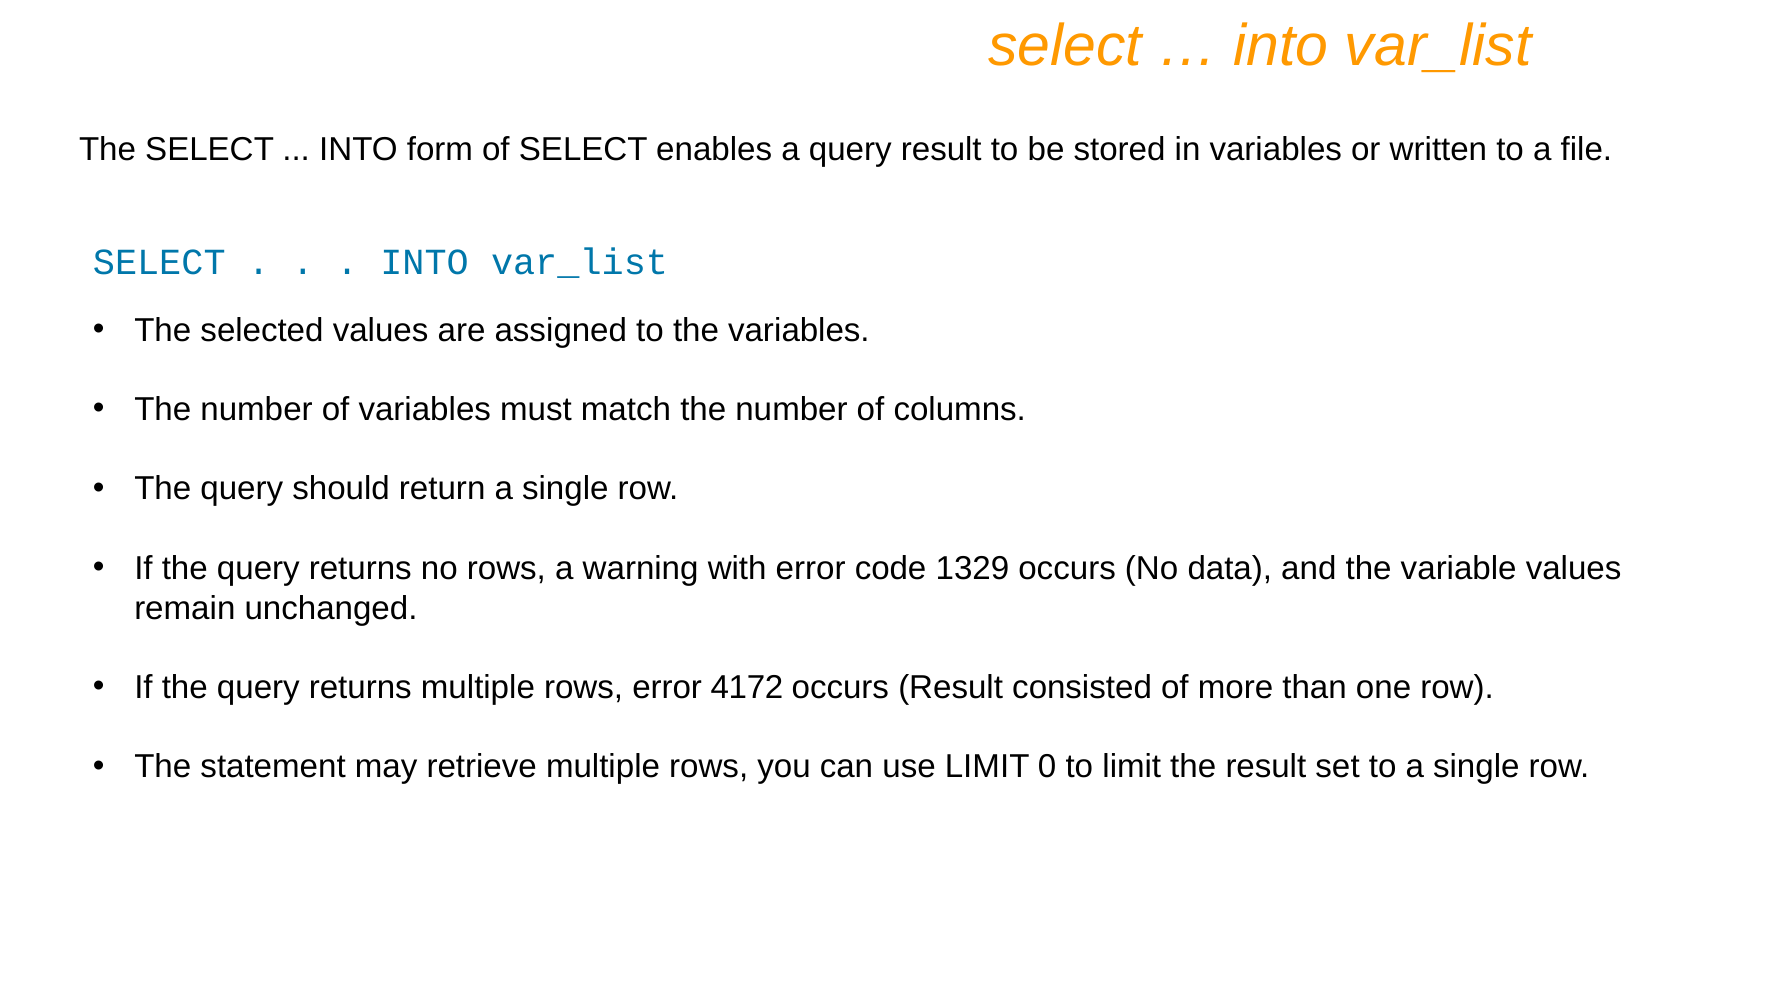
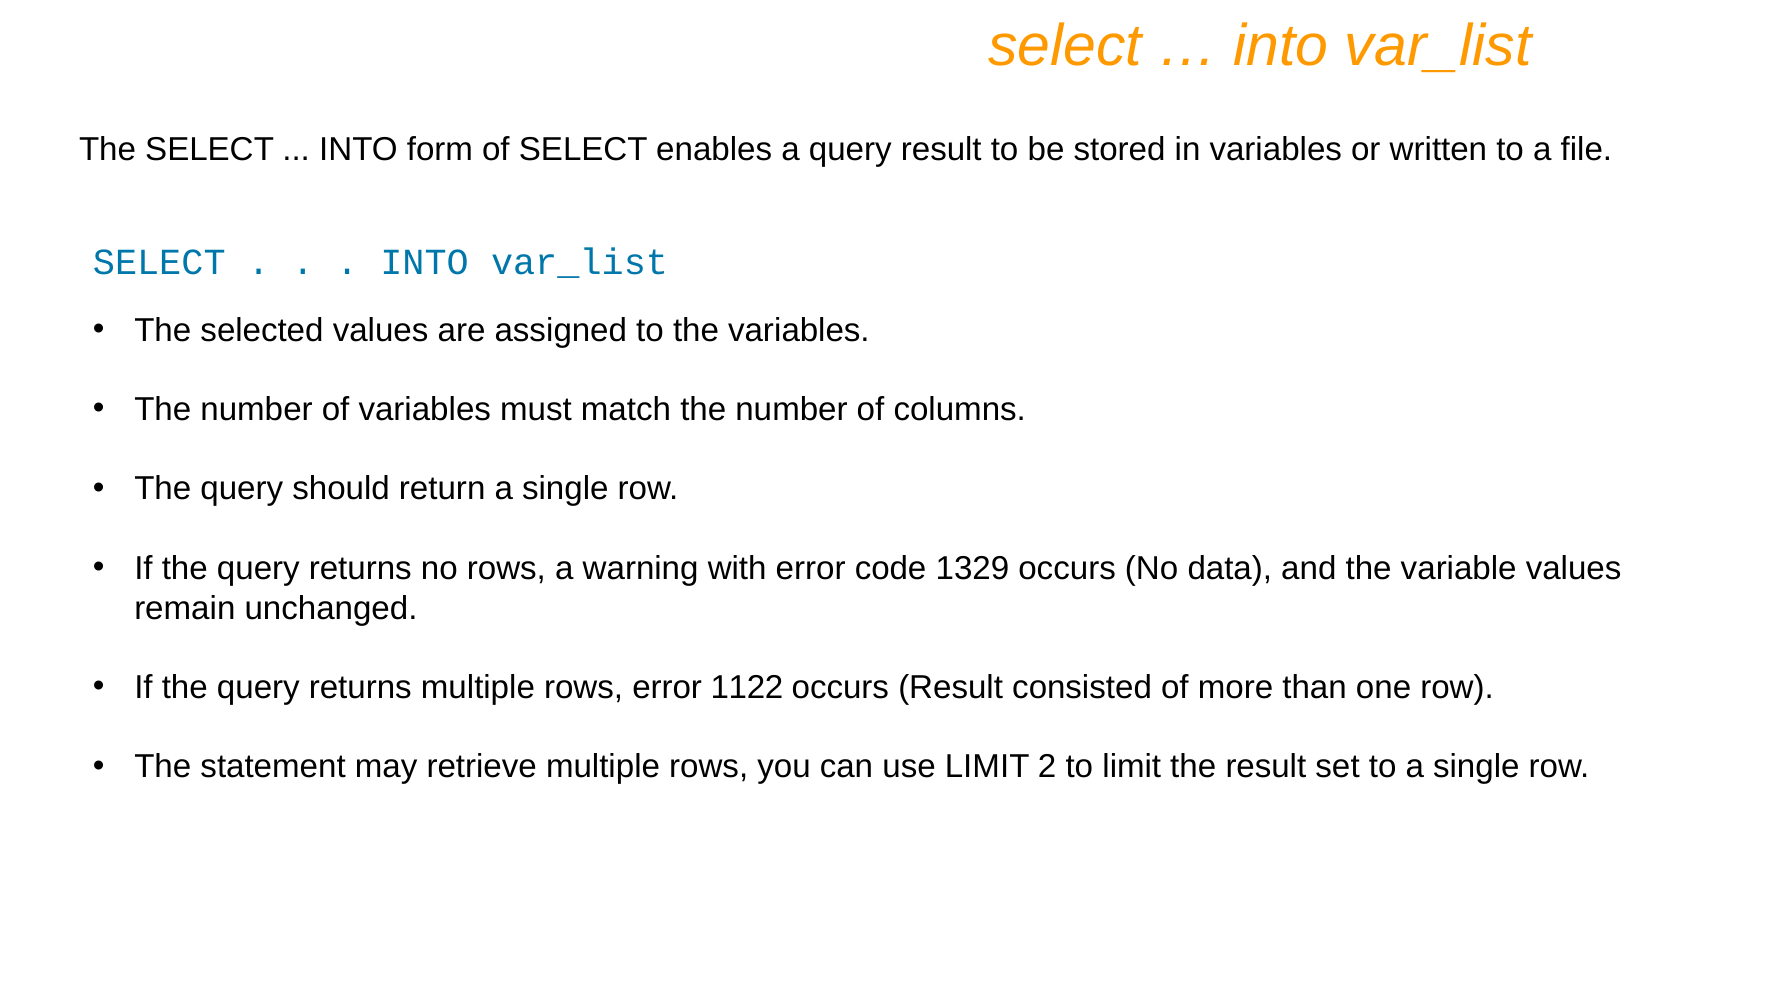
4172: 4172 -> 1122 (747, 688)
0: 0 -> 2 (1047, 767)
